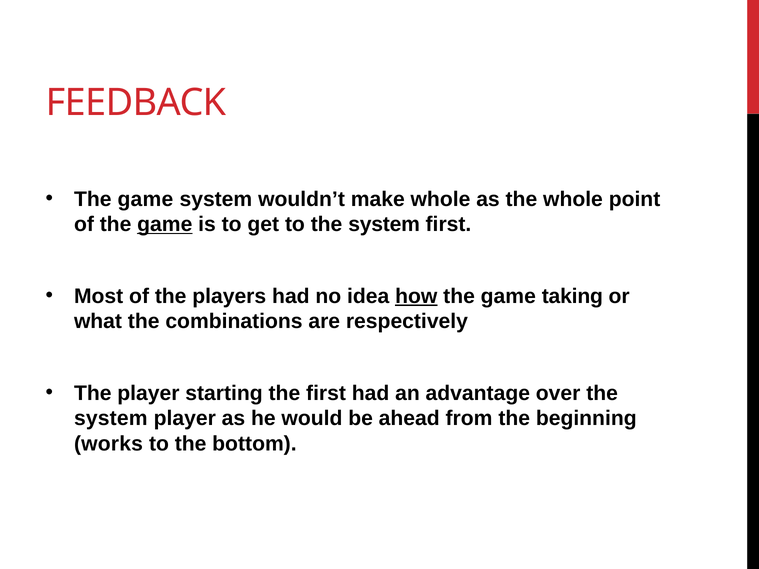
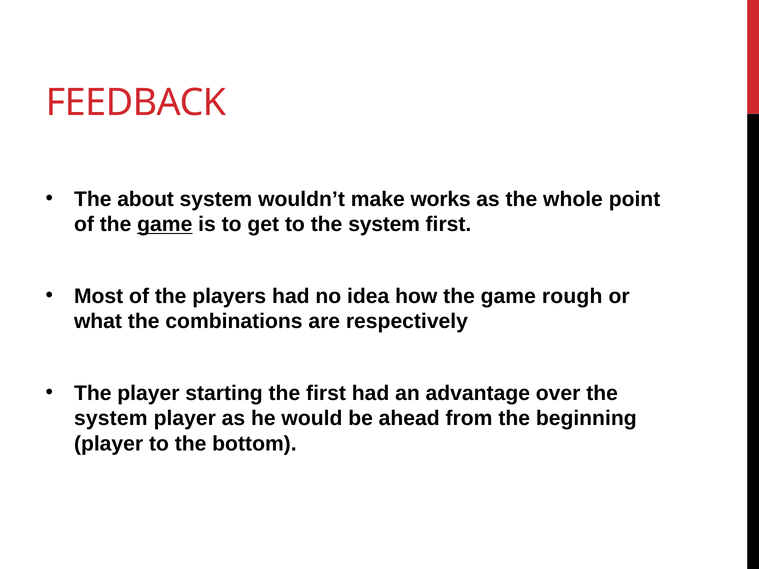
game: game -> about (146, 199)
make whole: whole -> works (441, 199)
how underline: present -> none (416, 296)
taking: taking -> rough (572, 296)
works: works -> player (109, 444)
